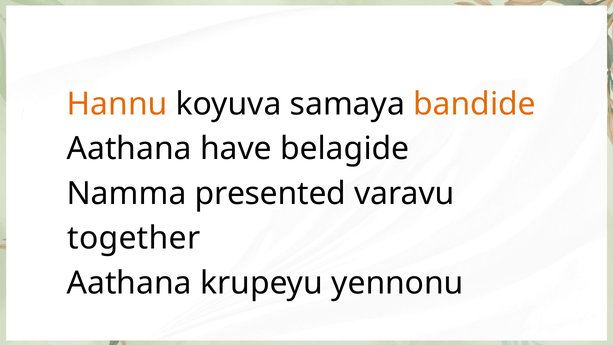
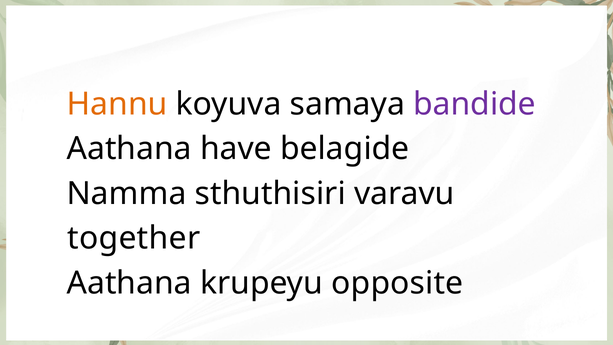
bandide colour: orange -> purple (475, 104)
presented: presented -> sthuthisiri (270, 193)
yennonu: yennonu -> opposite (397, 283)
